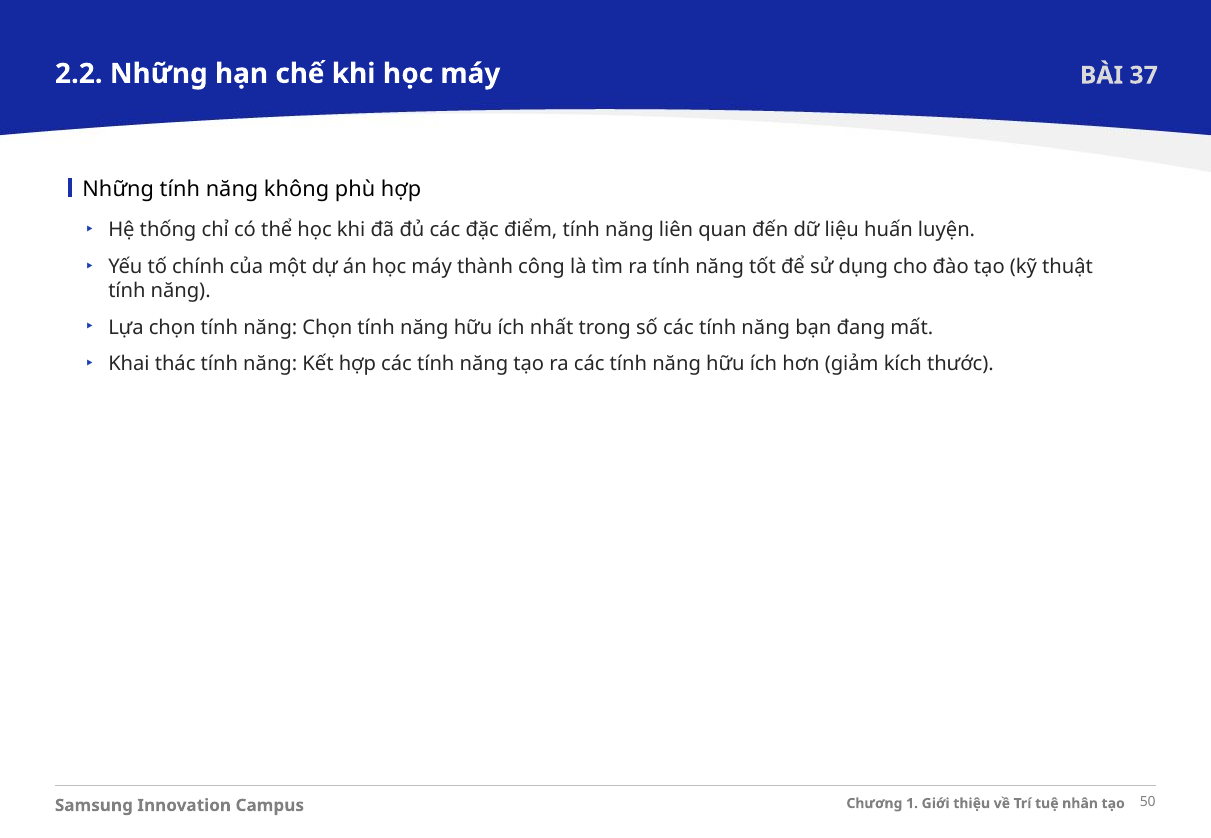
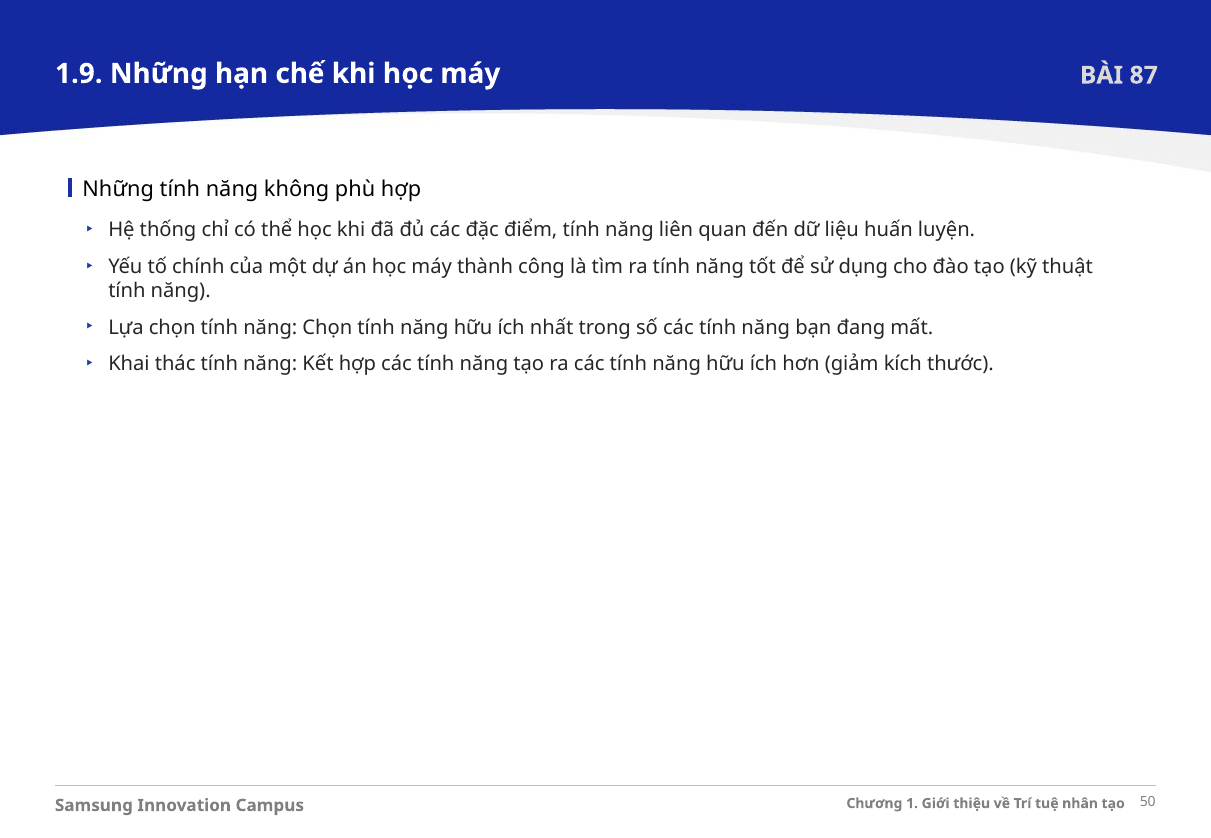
2.2: 2.2 -> 1.9 (79, 74)
37: 37 -> 87 (1144, 75)
